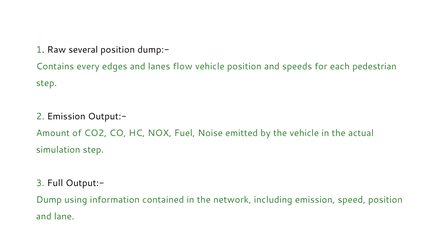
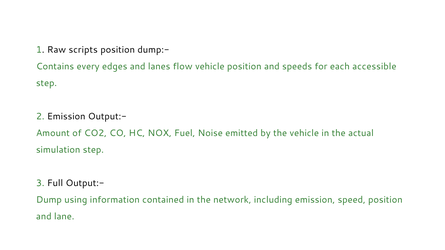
several: several -> scripts (83, 50)
pedestrian: pedestrian -> accessible (374, 67)
